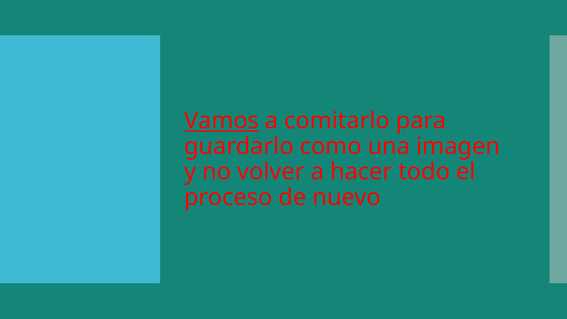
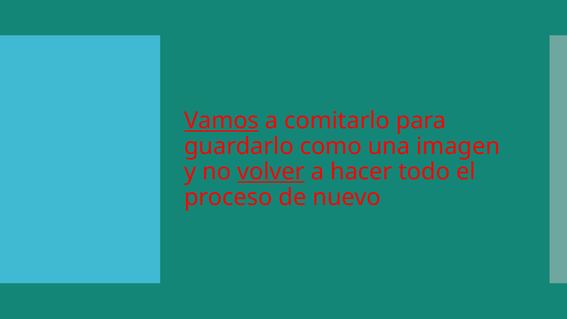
volver underline: none -> present (271, 172)
